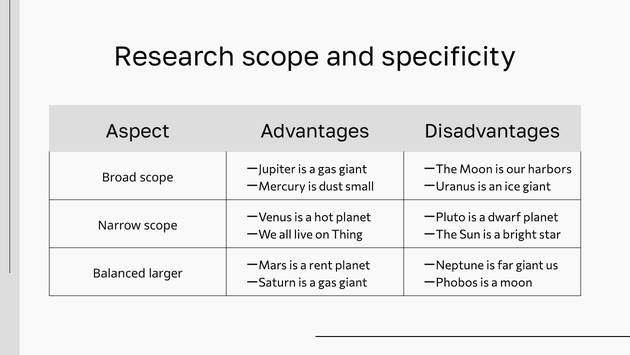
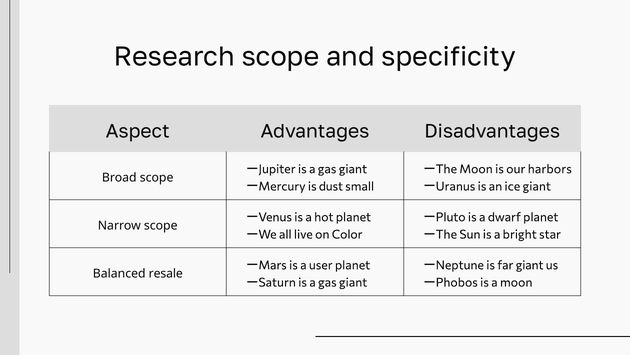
Thing: Thing -> Color (347, 234)
rent: rent -> user (321, 265)
larger: larger -> resale (166, 273)
